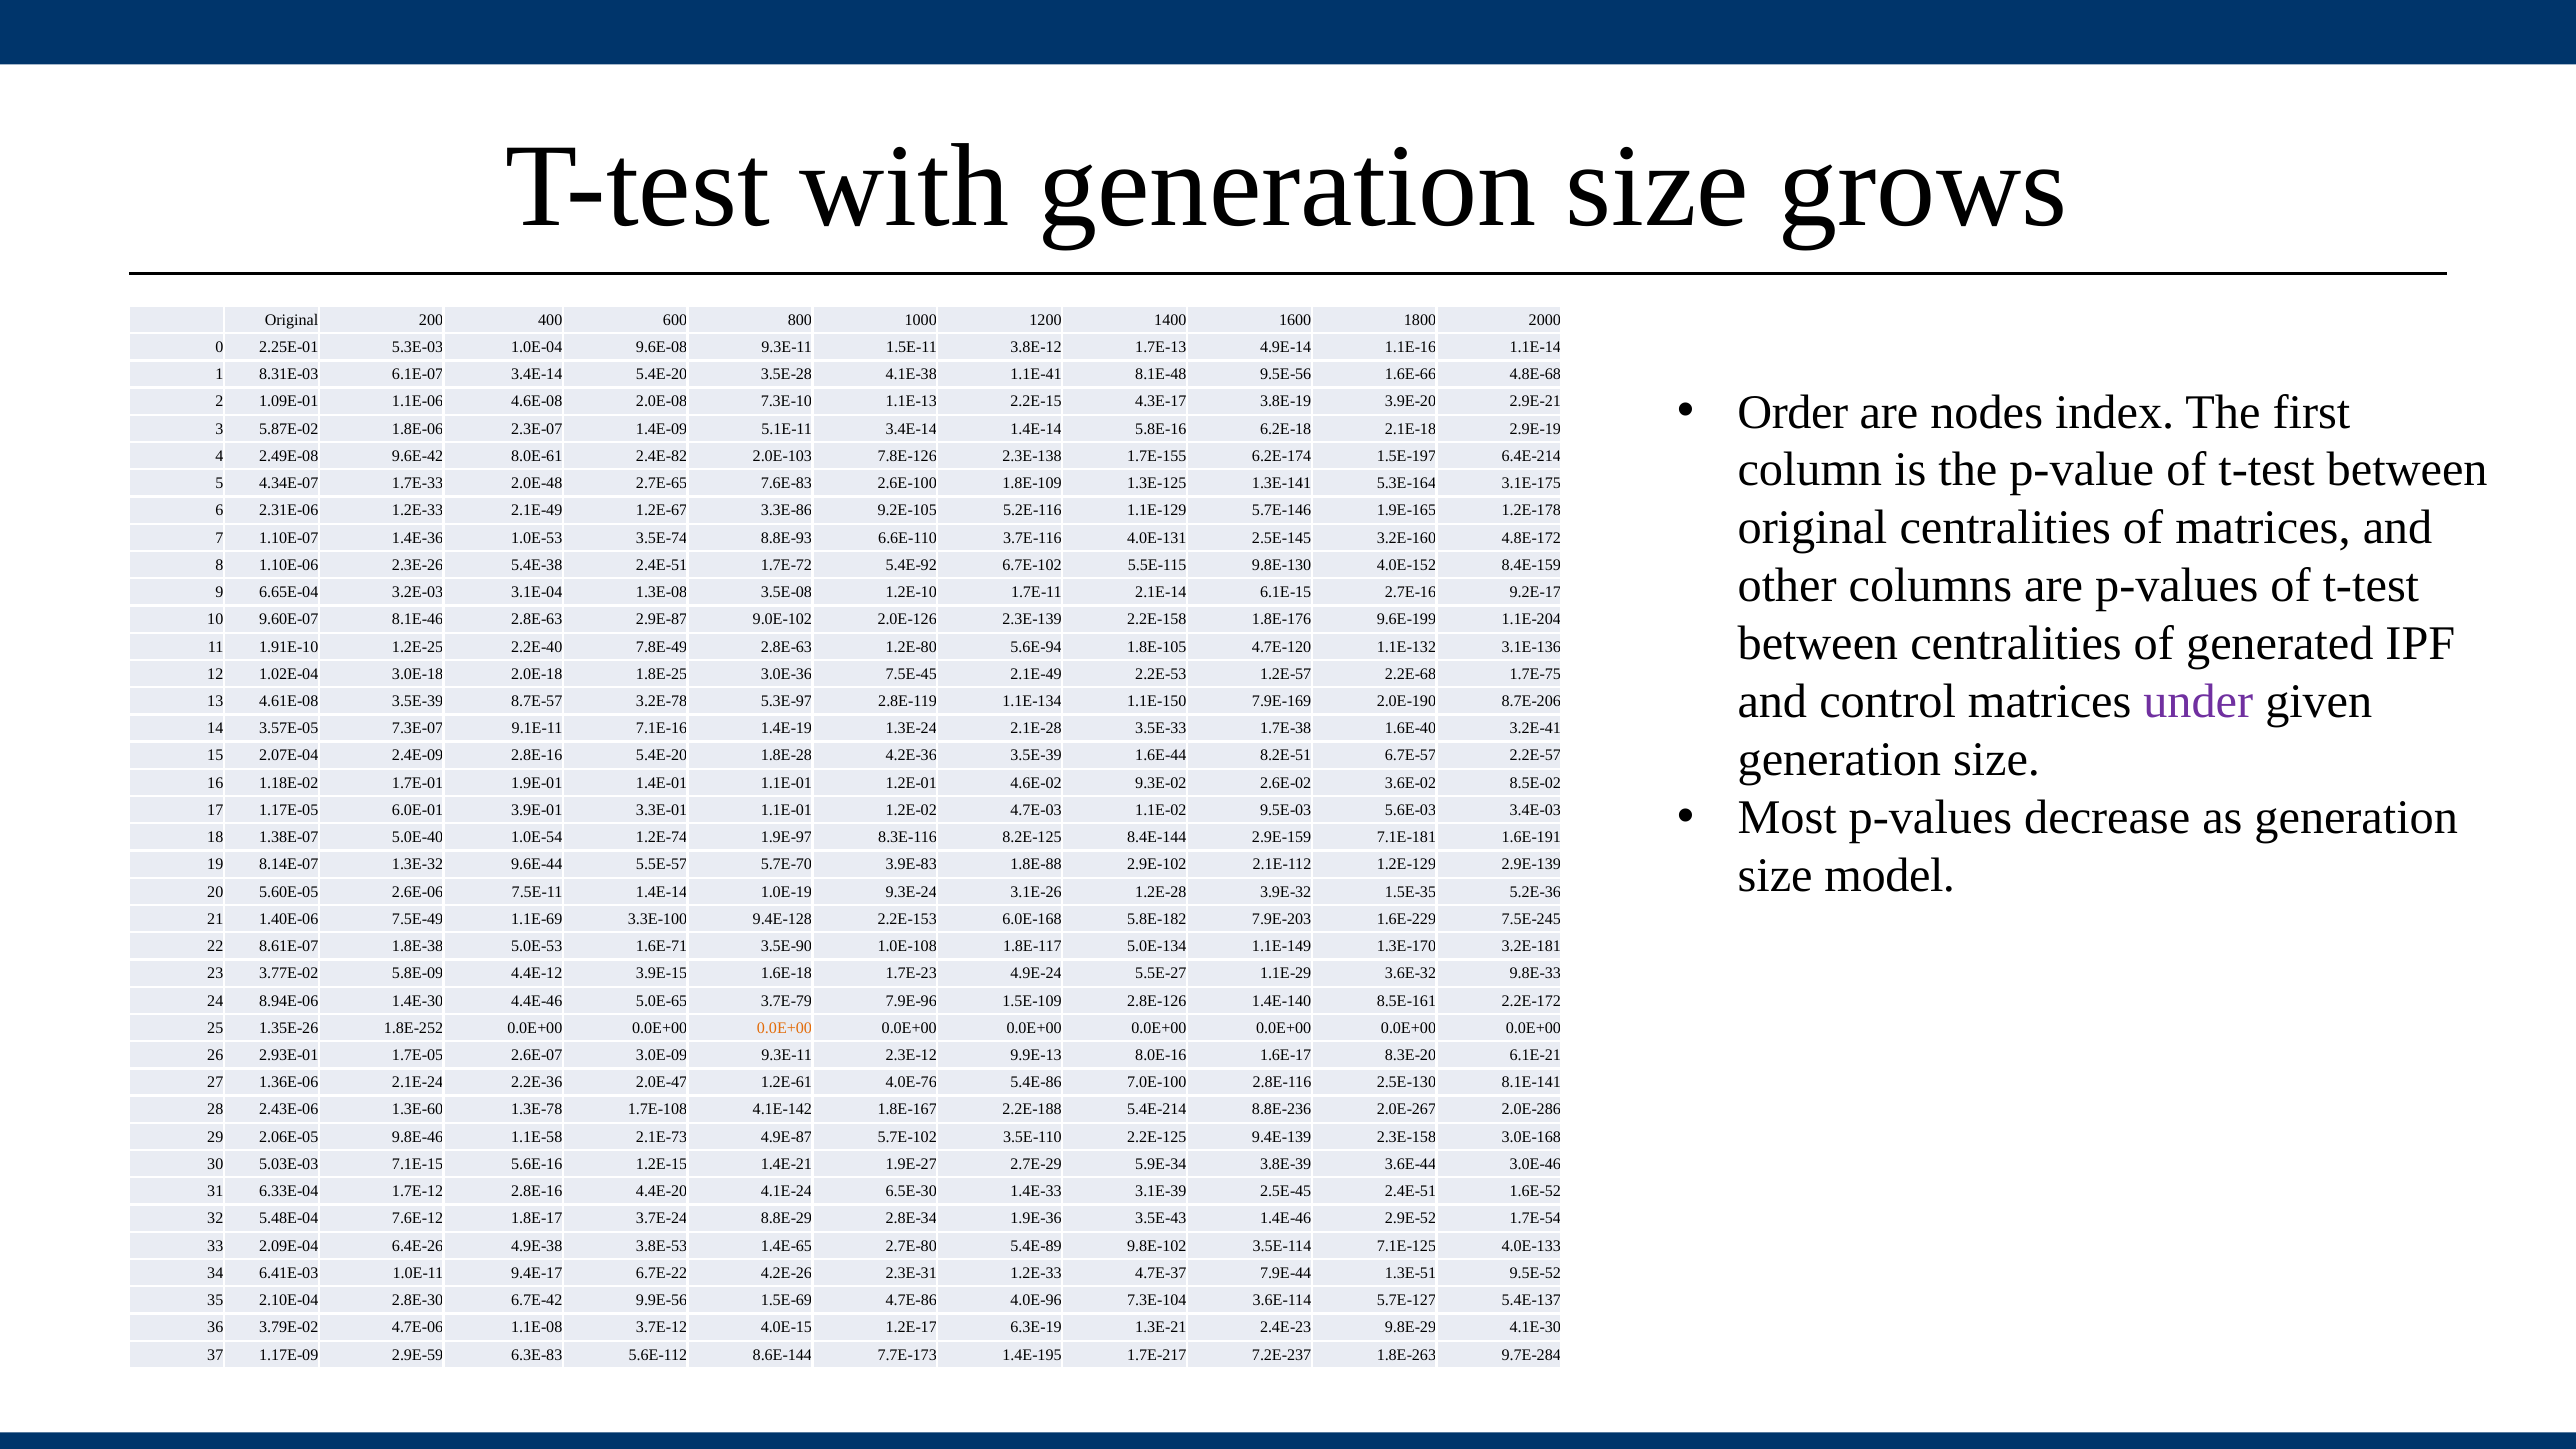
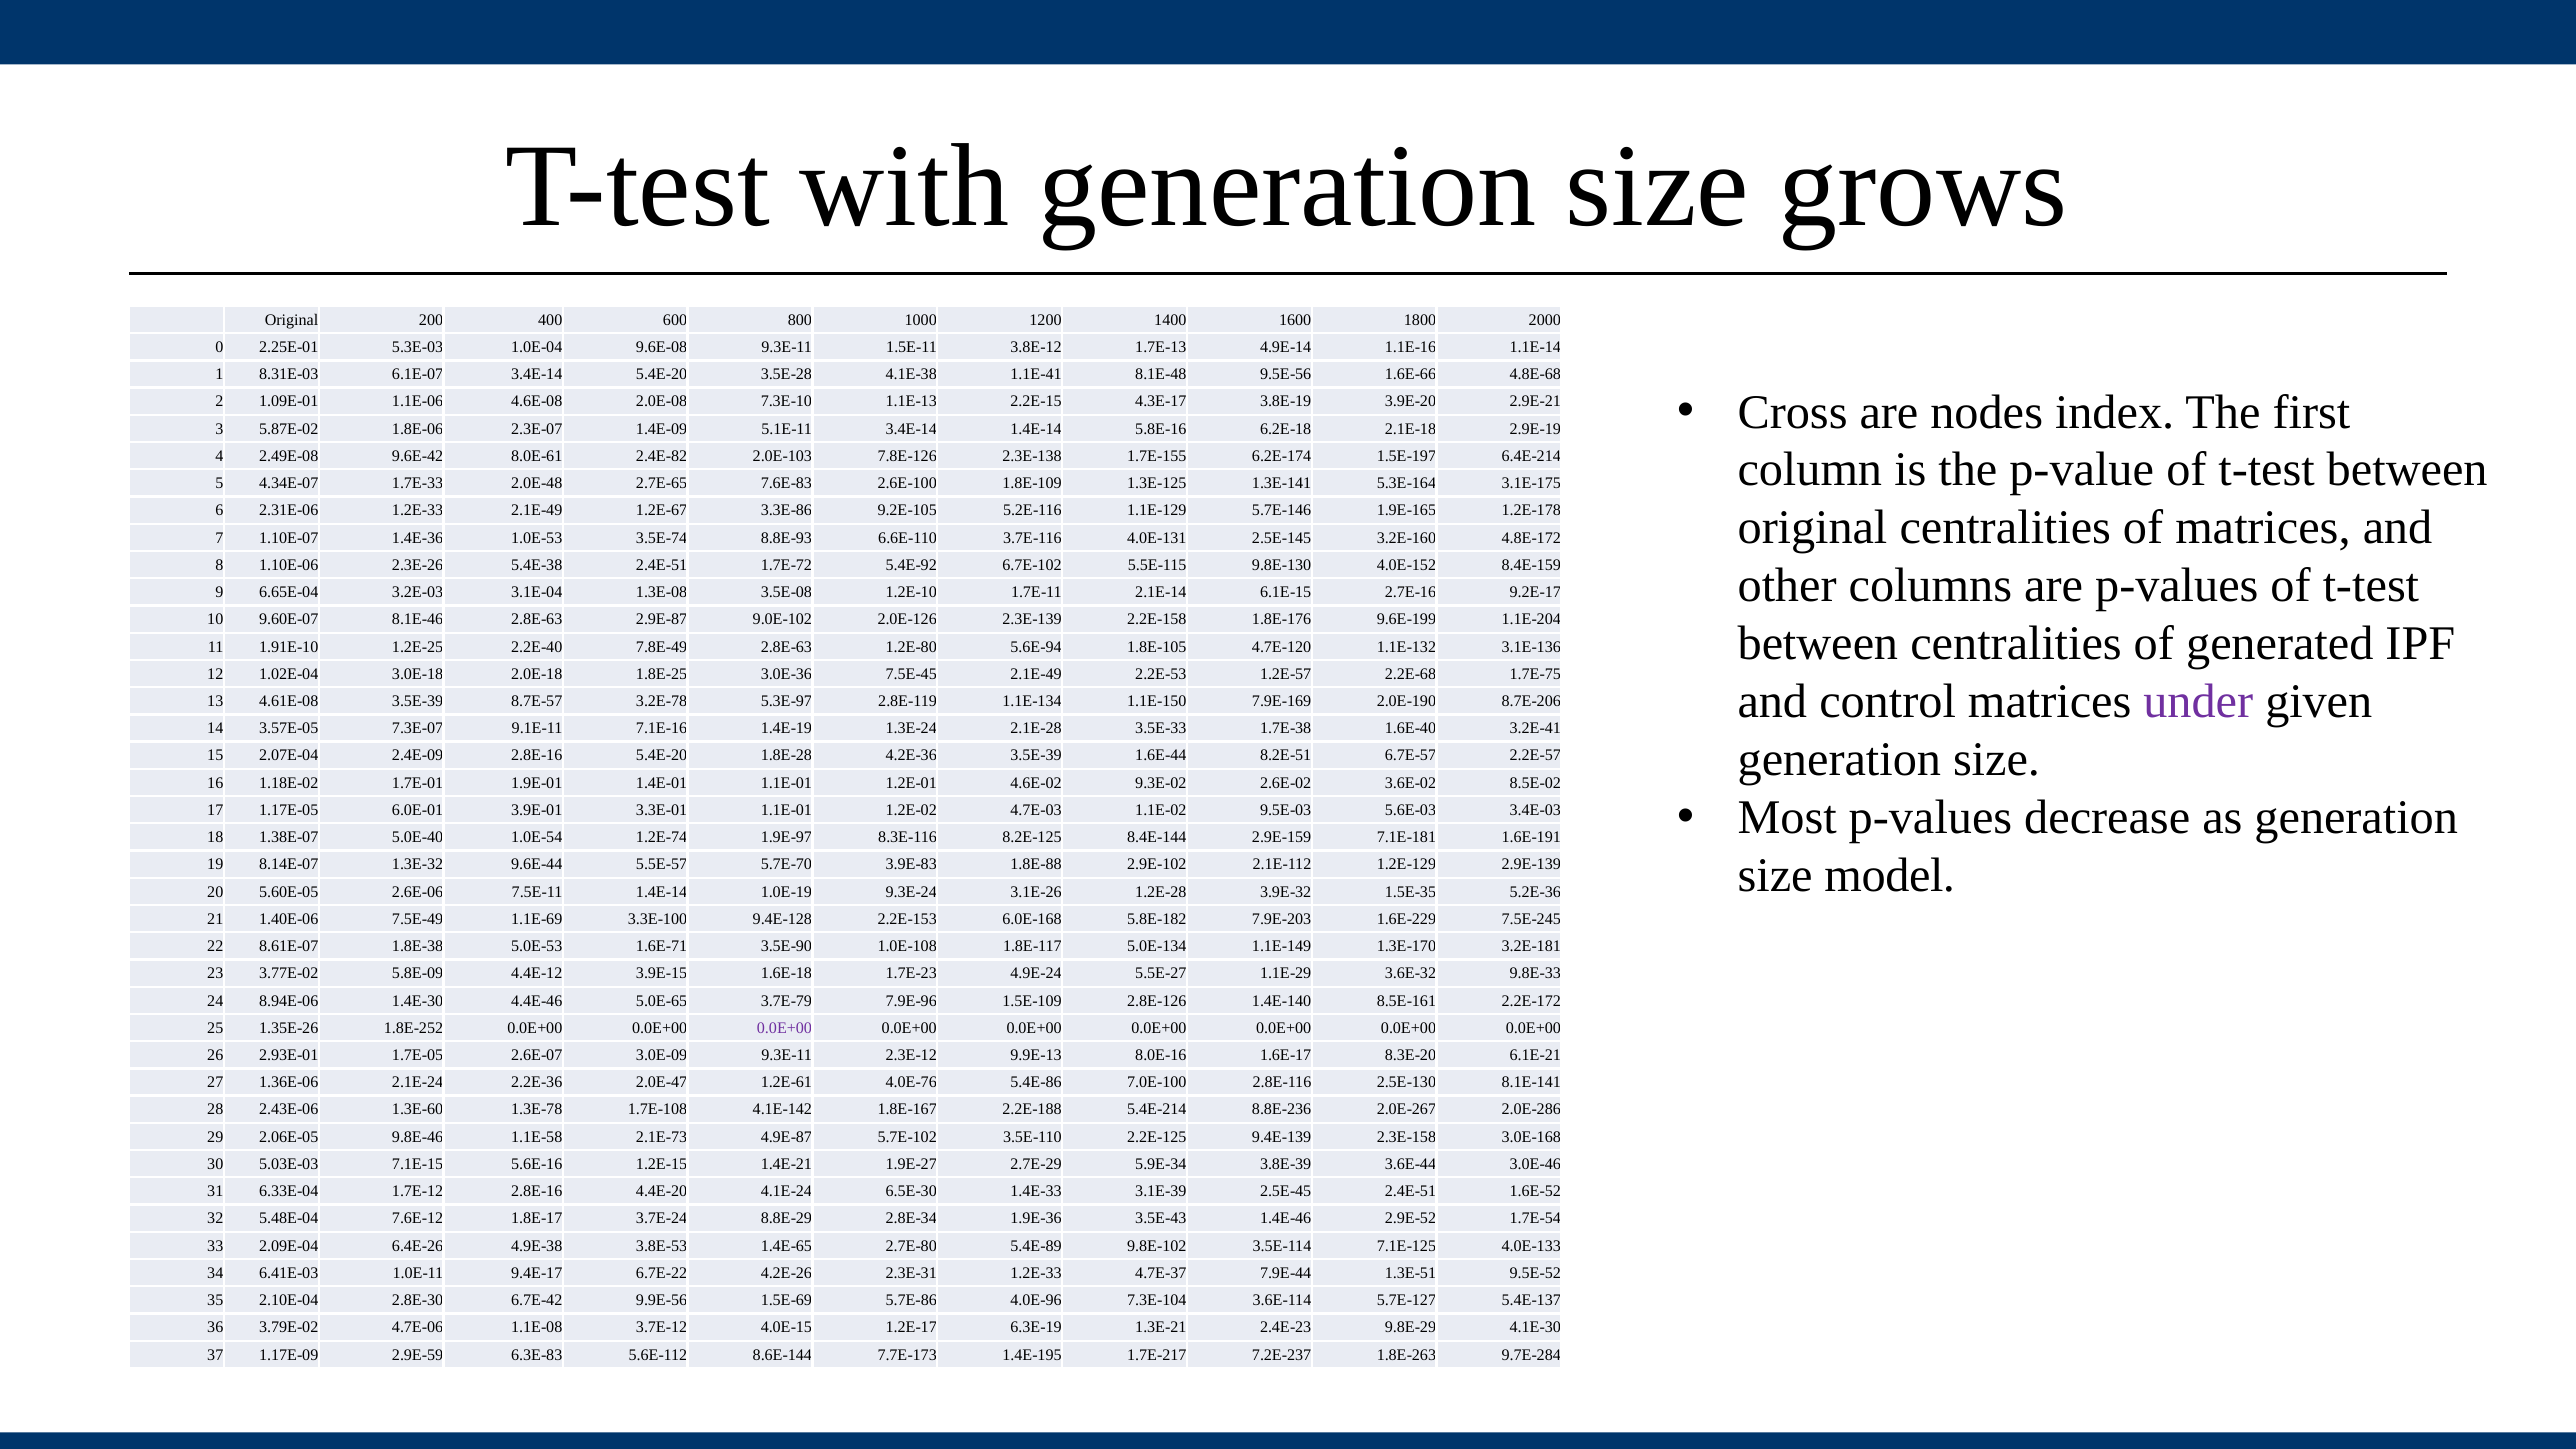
Order: Order -> Cross (1793, 412)
0.0E+00 colour: orange -> purple (784, 1028)
4.7E-86: 4.7E-86 -> 5.7E-86 (911, 1300)
